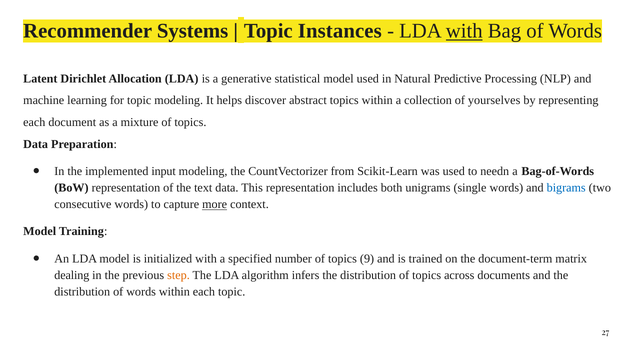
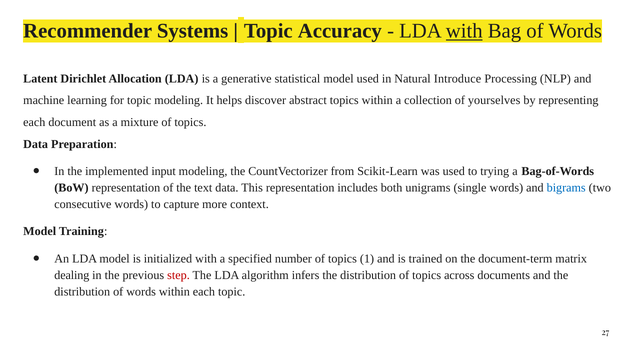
Instances: Instances -> Accuracy (340, 31)
Predictive: Predictive -> Introduce (458, 79)
needn: needn -> trying (495, 171)
more underline: present -> none (215, 204)
9: 9 -> 1 (367, 258)
step colour: orange -> red (179, 275)
